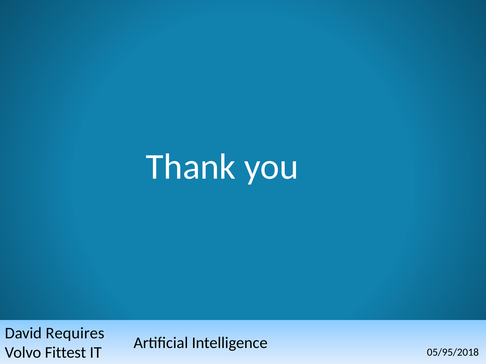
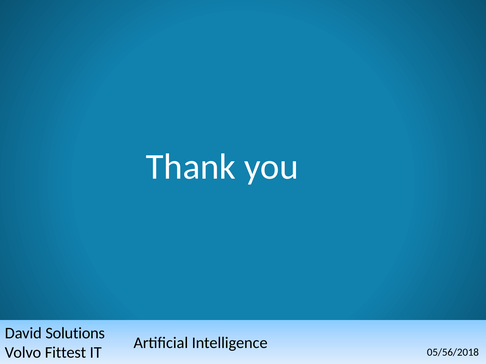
Requires: Requires -> Solutions (75, 334)
05/95/2018: 05/95/2018 -> 05/56/2018 (453, 353)
